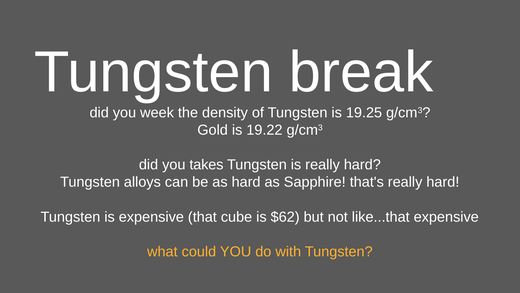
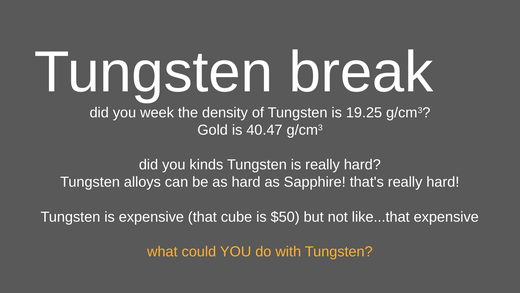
19.22: 19.22 -> 40.47 (264, 130)
takes: takes -> kinds (206, 165)
$62: $62 -> $50 (285, 217)
